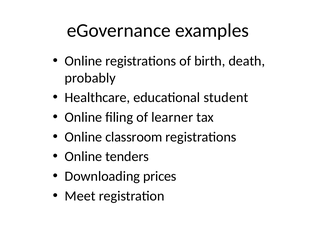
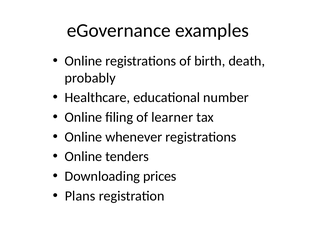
student: student -> number (226, 98)
classroom: classroom -> whenever (134, 137)
Meet: Meet -> Plans (80, 196)
